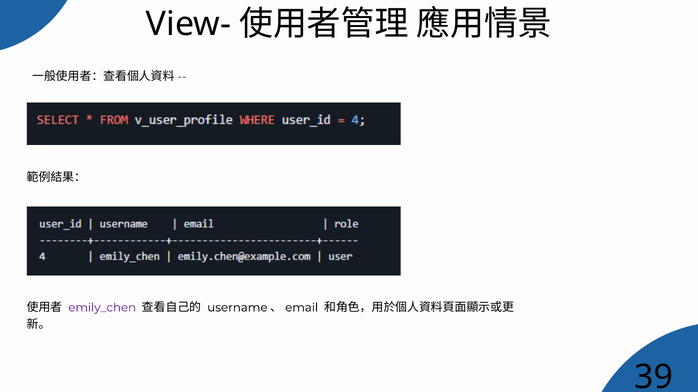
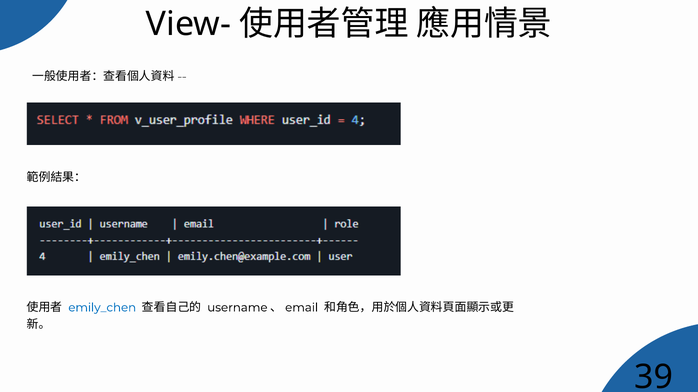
emily_chen colour: purple -> blue (102, 308)
